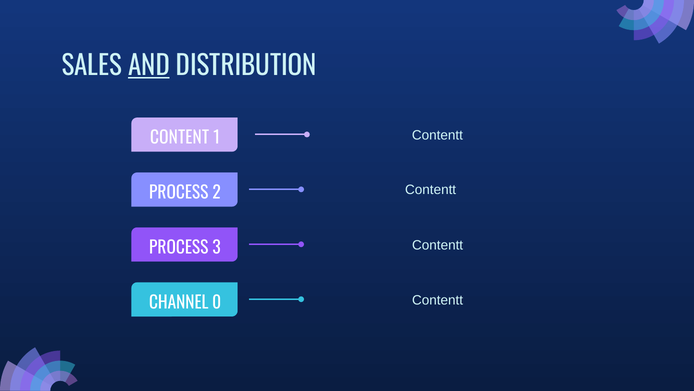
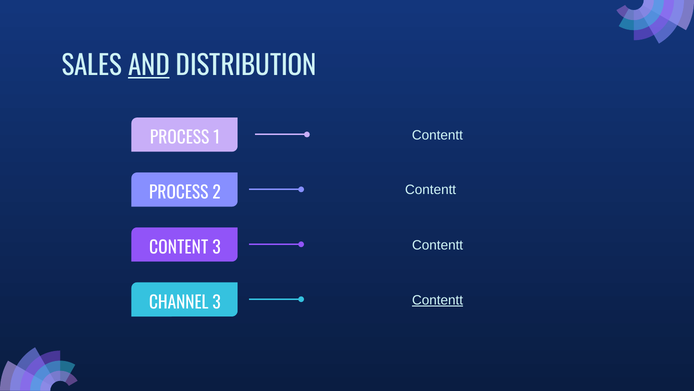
CONTENT: CONTENT -> PROCESS (180, 138)
PROCESS: PROCESS -> CONTENT (179, 248)
Contentt underline: none -> present (438, 300)
CHANNEL 0: 0 -> 3 (217, 303)
